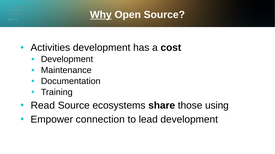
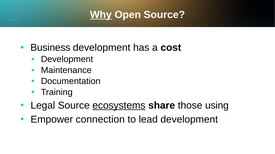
Activities: Activities -> Business (50, 48)
Read: Read -> Legal (43, 106)
ecosystems underline: none -> present (119, 106)
